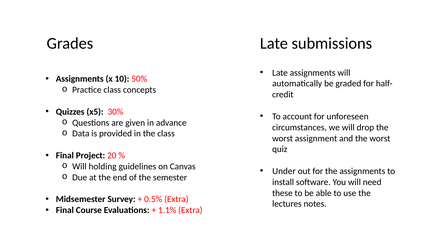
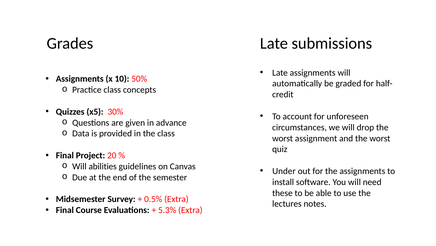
holding: holding -> abilities (103, 166)
1.1%: 1.1% -> 5.3% (167, 210)
